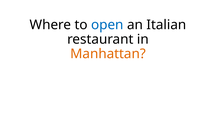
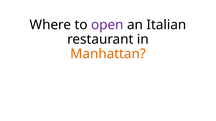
open colour: blue -> purple (107, 25)
